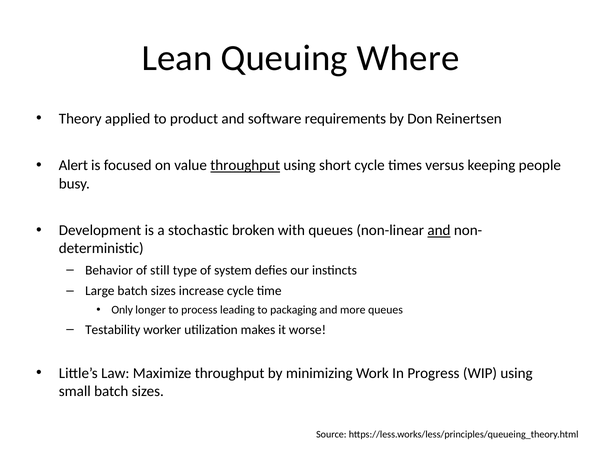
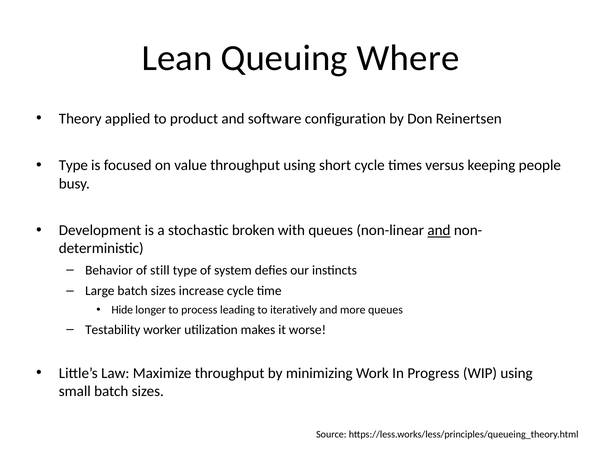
requirements: requirements -> configuration (345, 119)
Alert: Alert -> Type (73, 166)
throughput underline: present -> none (245, 166)
Only: Only -> Hide (122, 310)
packaging: packaging -> iteratively (294, 310)
